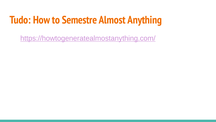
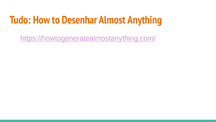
Semestre: Semestre -> Desenhar (79, 20)
